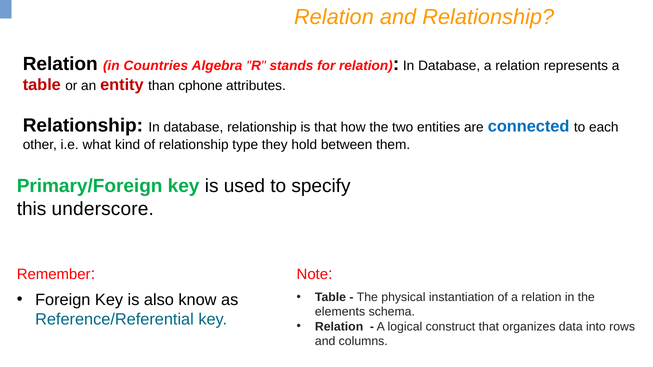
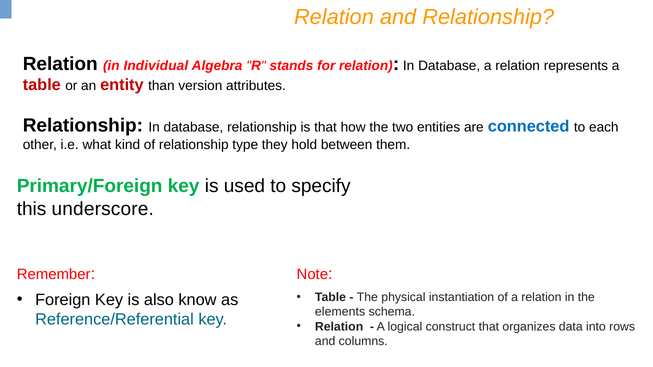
Countries: Countries -> Individual (156, 66)
cphone: cphone -> version (200, 86)
